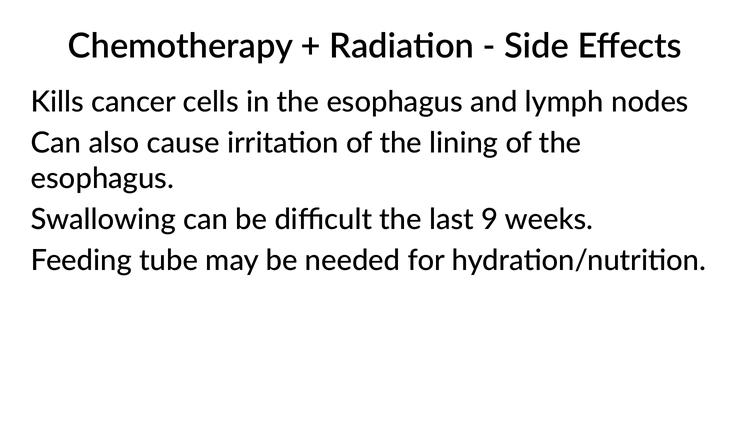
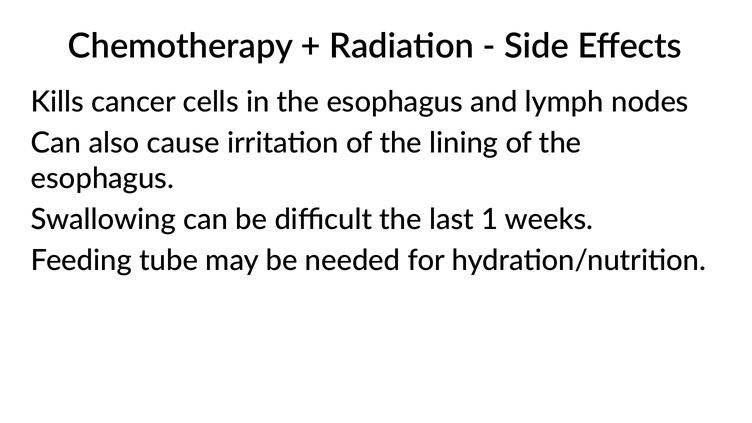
9: 9 -> 1 (490, 219)
